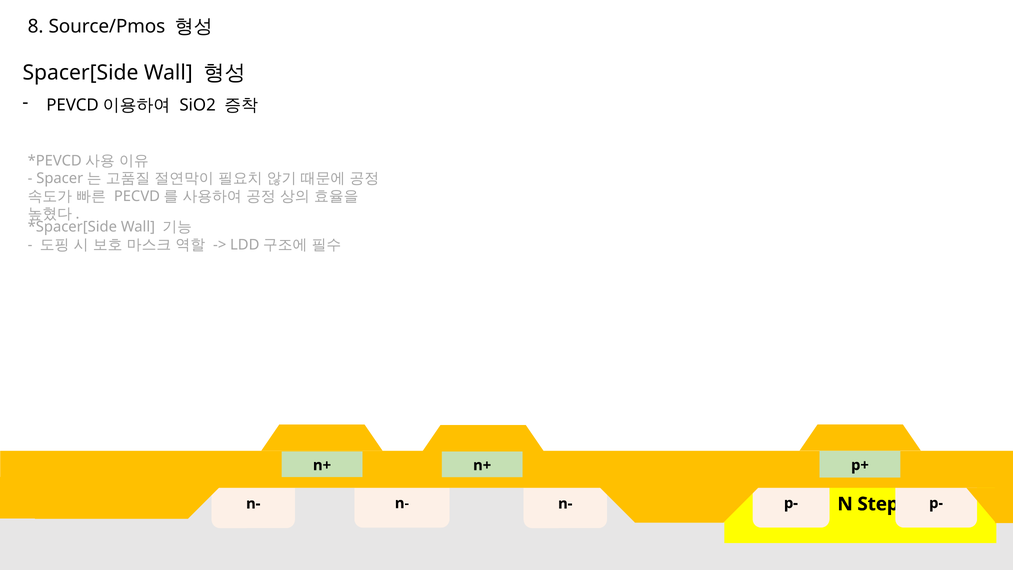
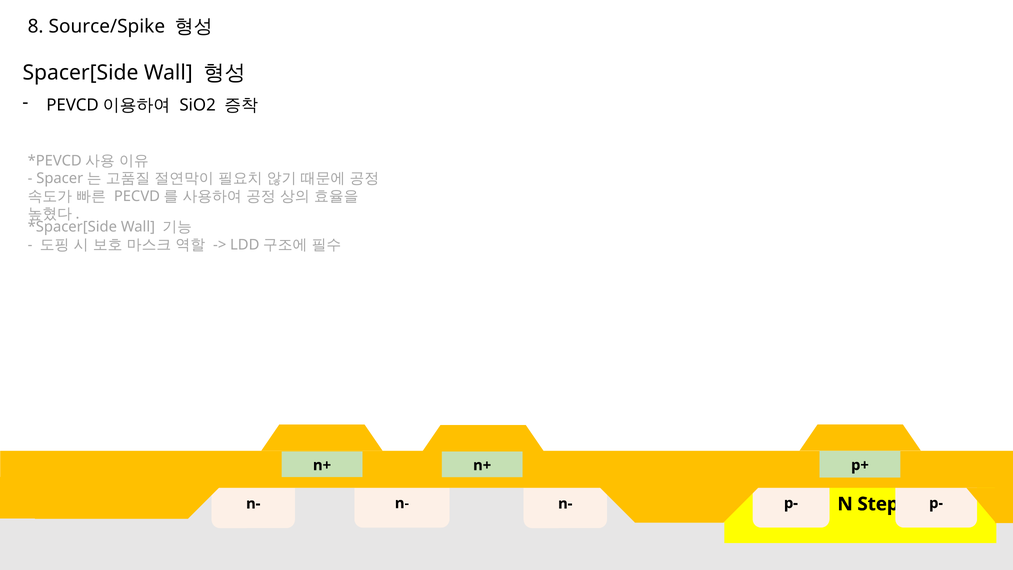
Source/Pmos: Source/Pmos -> Source/Spike (107, 27)
